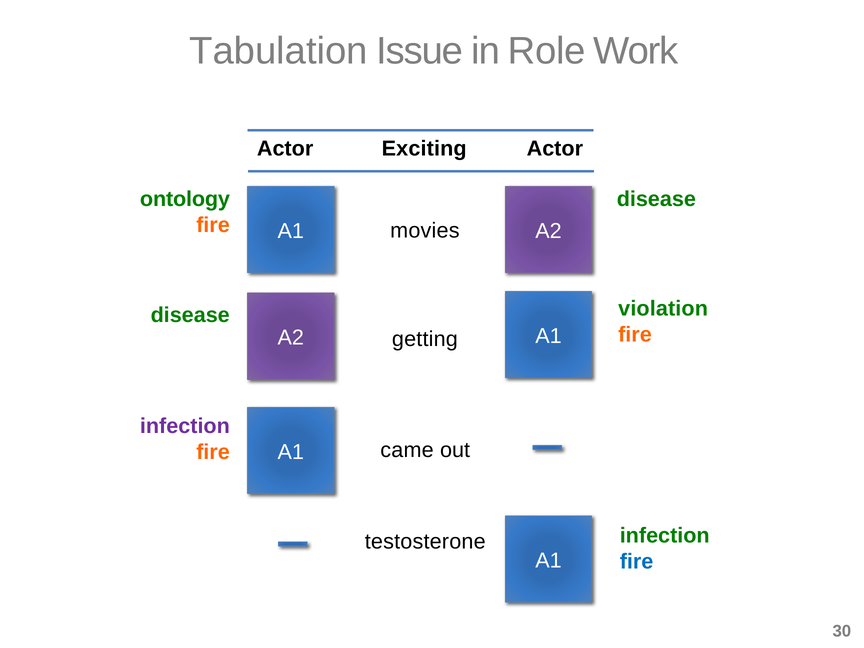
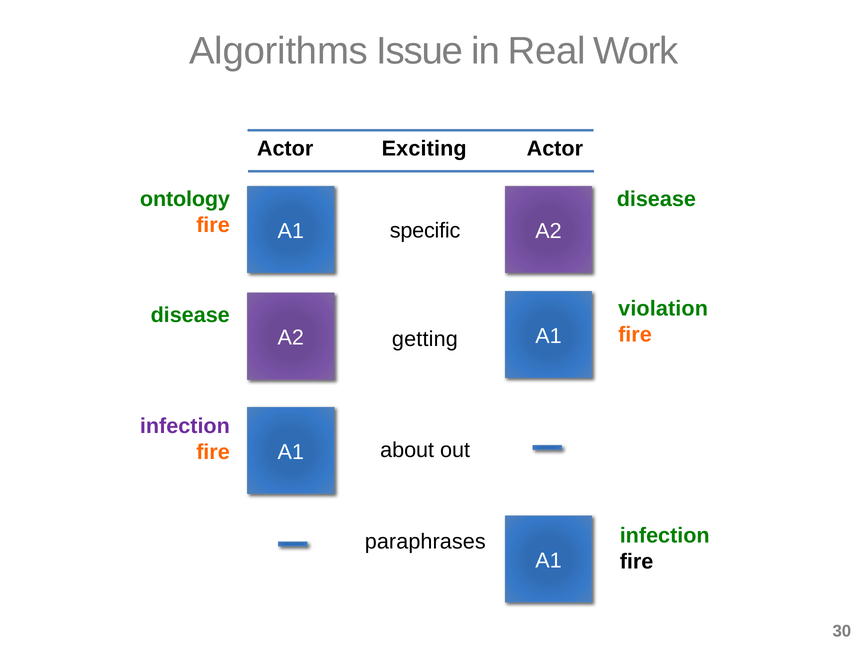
Tabulation: Tabulation -> Algorithms (279, 51)
Role: Role -> Real (547, 51)
movies: movies -> specific (425, 231)
came: came -> about (407, 450)
testosterone: testosterone -> paraphrases (425, 542)
fire colour: blue -> black (637, 562)
